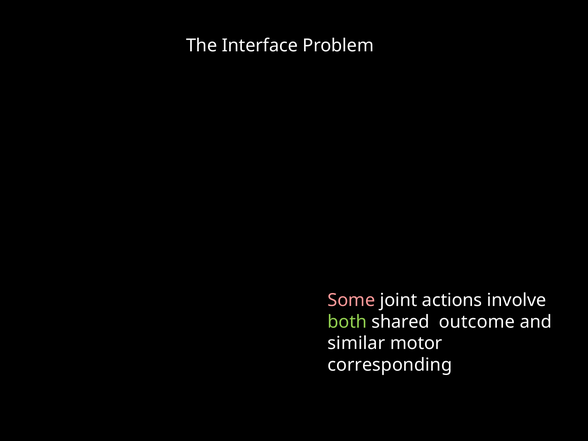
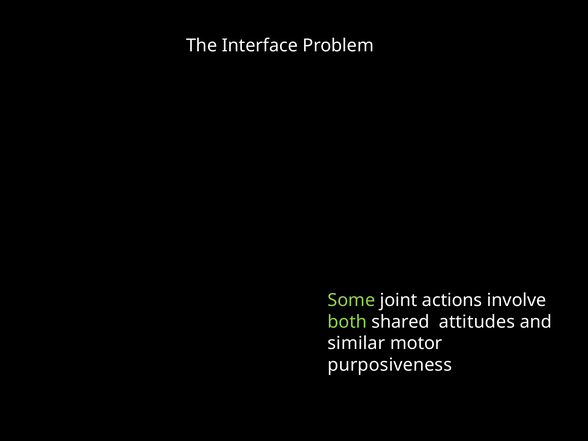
Some colour: pink -> light green (351, 300)
outcome: outcome -> attitudes (477, 322)
corresponding: corresponding -> purposiveness (390, 365)
